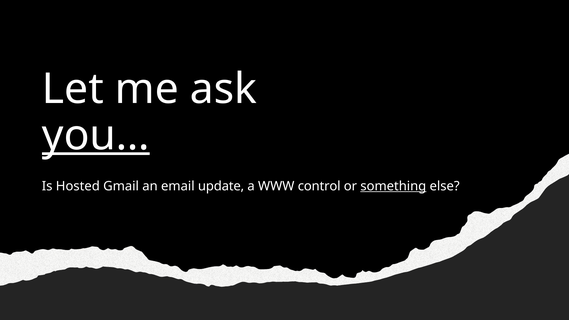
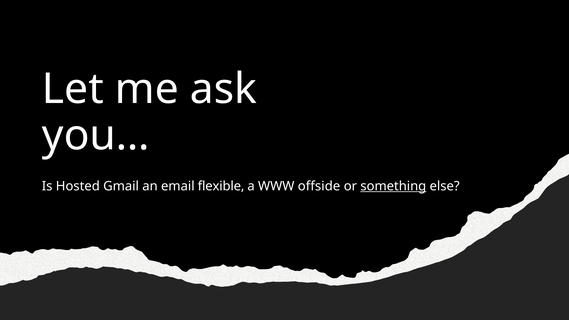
you… underline: present -> none (96, 135)
update: update -> flexible (221, 186)
control: control -> offside (319, 186)
